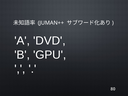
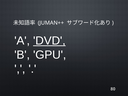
DVD underline: none -> present (49, 41)
